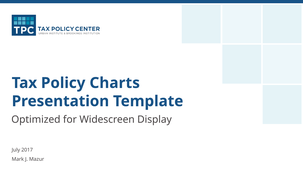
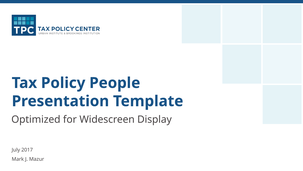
Charts: Charts -> People (115, 83)
